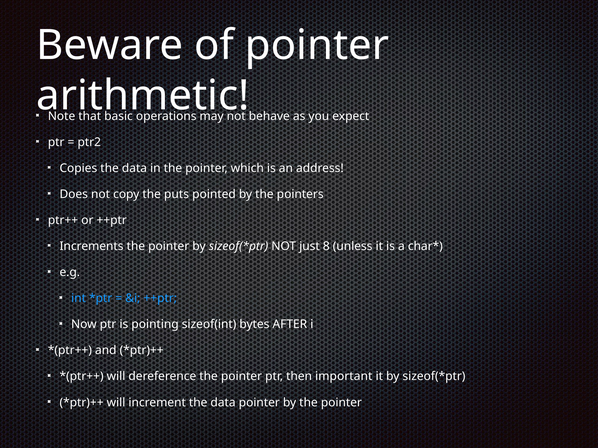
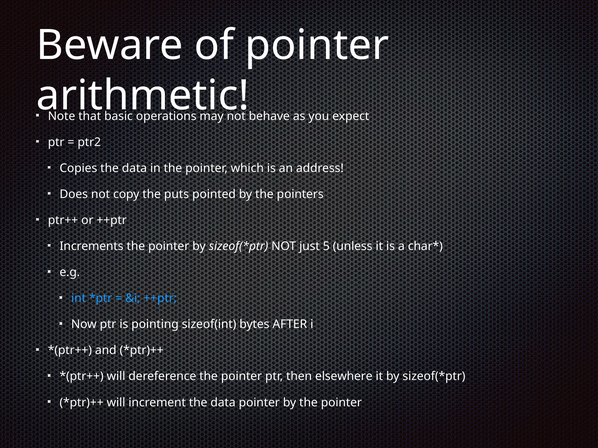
8: 8 -> 5 (326, 247)
important: important -> elsewhere (344, 377)
